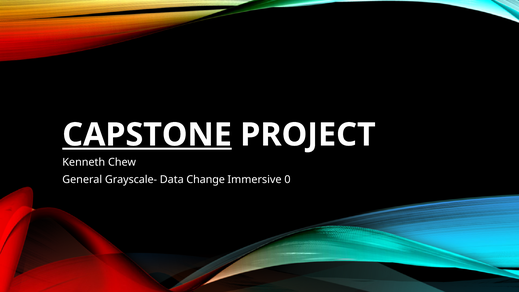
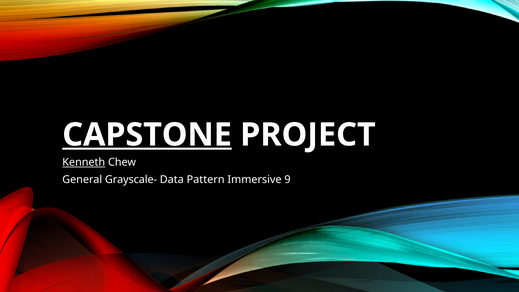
Kenneth underline: none -> present (84, 162)
Change: Change -> Pattern (206, 179)
0: 0 -> 9 (287, 179)
